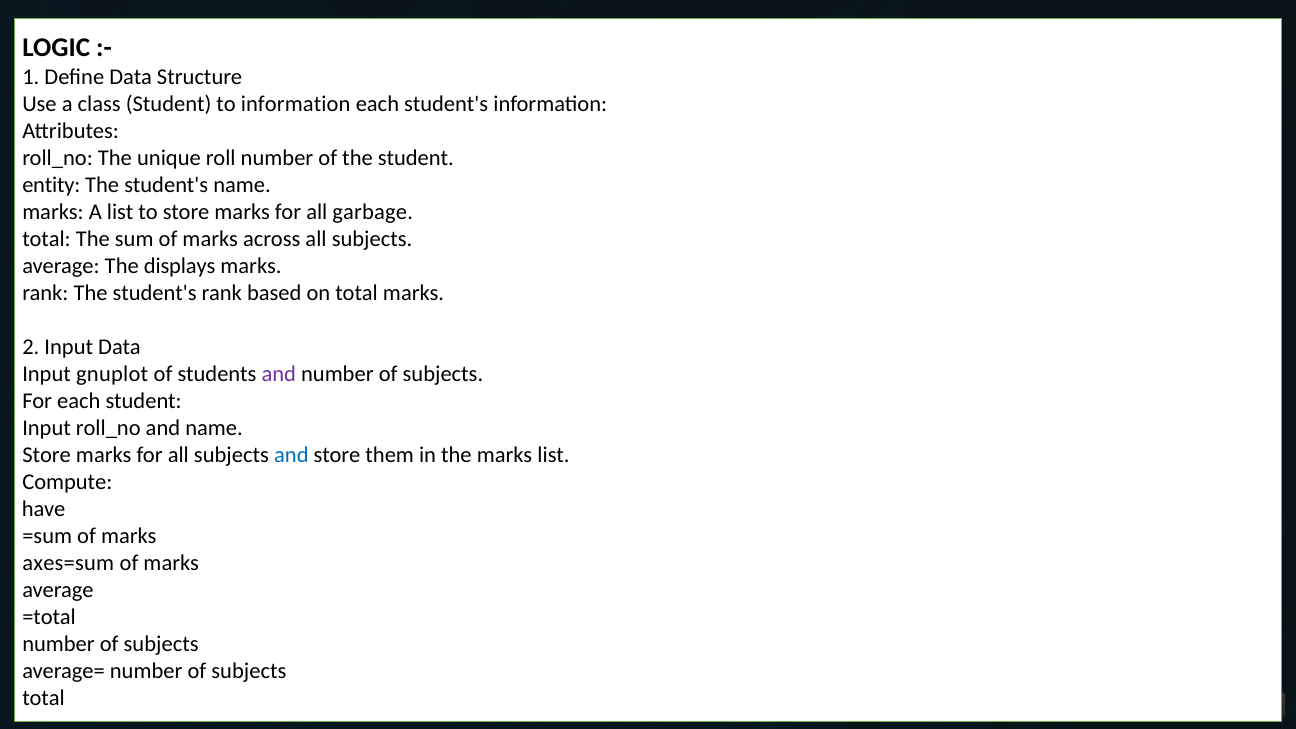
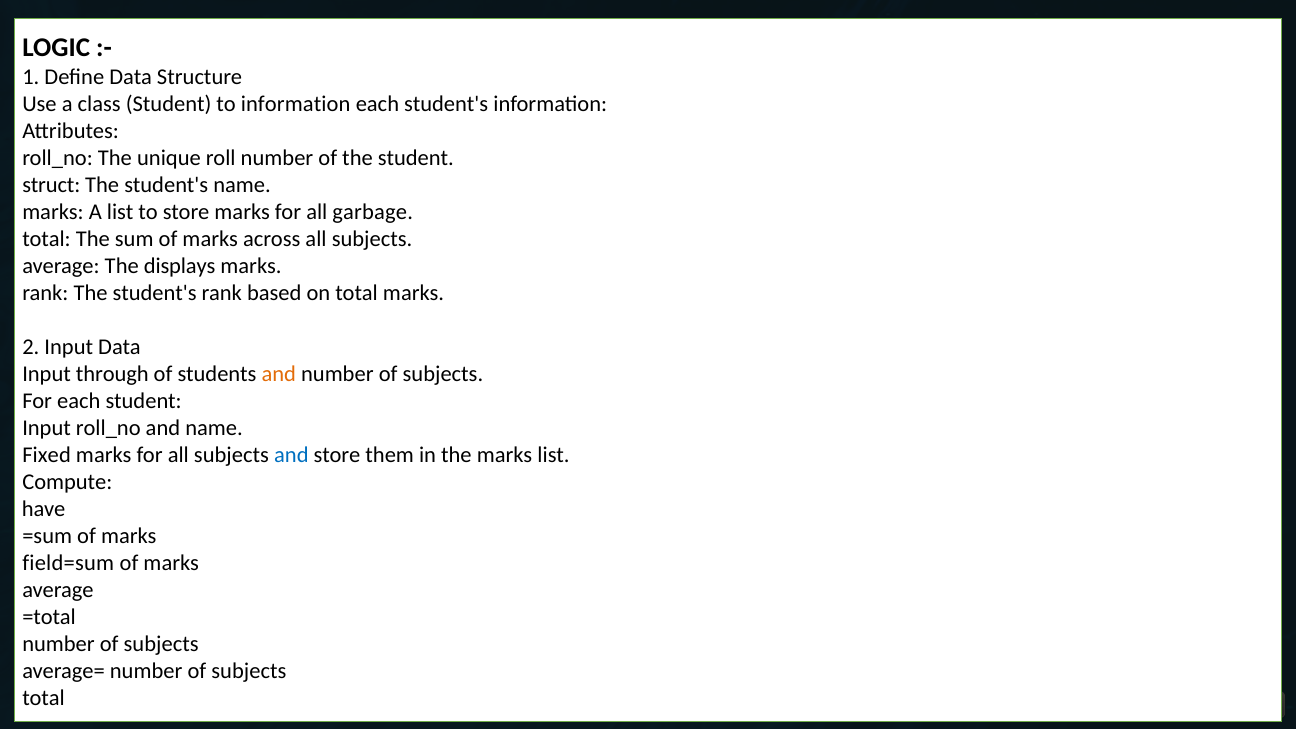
entity: entity -> struct (51, 185)
gnuplot: gnuplot -> through (112, 374)
and colour: purple -> orange (279, 374)
Store: Store -> Fixed (47, 455)
axes=sum: axes=sum -> field=sum (68, 563)
